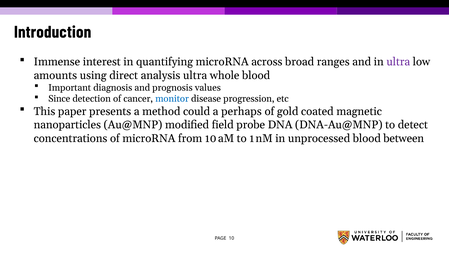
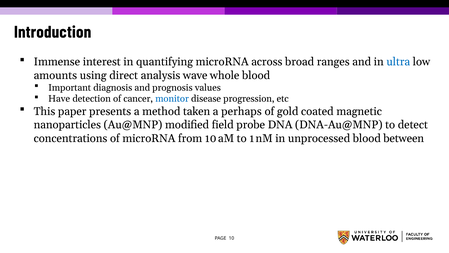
ultra colour: purple -> blue (398, 62)
analysis ultra: ultra -> wave (195, 75)
Since: Since -> Have (59, 99)
could: could -> taken (197, 111)
